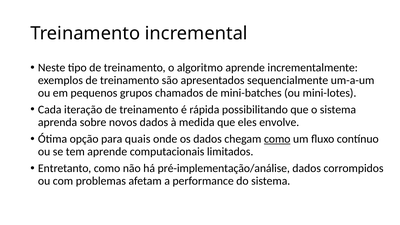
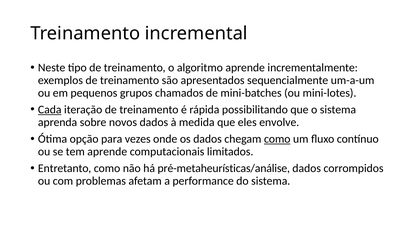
Cada underline: none -> present (50, 110)
quais: quais -> vezes (138, 139)
pré-implementação/análise: pré-implementação/análise -> pré-metaheurísticas/análise (224, 168)
